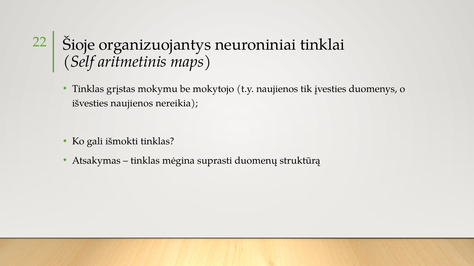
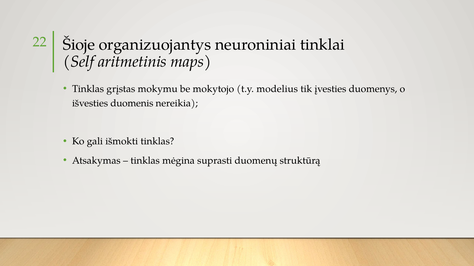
t.y naujienos: naujienos -> modelius (277, 89)
išvesties naujienos: naujienos -> duomenis (132, 103)
